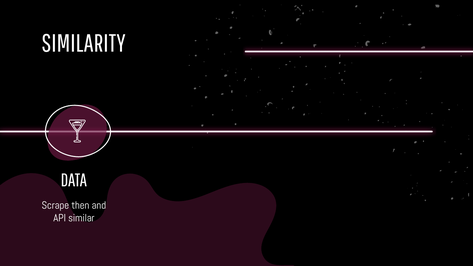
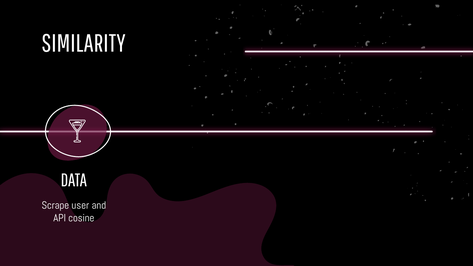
then: then -> user (80, 206)
similar: similar -> cosine (81, 218)
